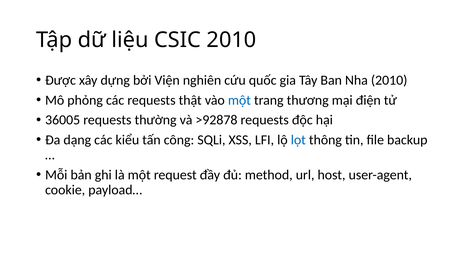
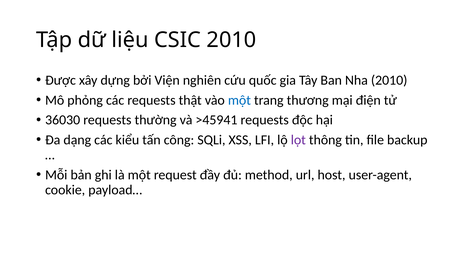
36005: 36005 -> 36030 (63, 120)
>92878: >92878 -> >45941 (216, 120)
lọt colour: blue -> purple (298, 140)
